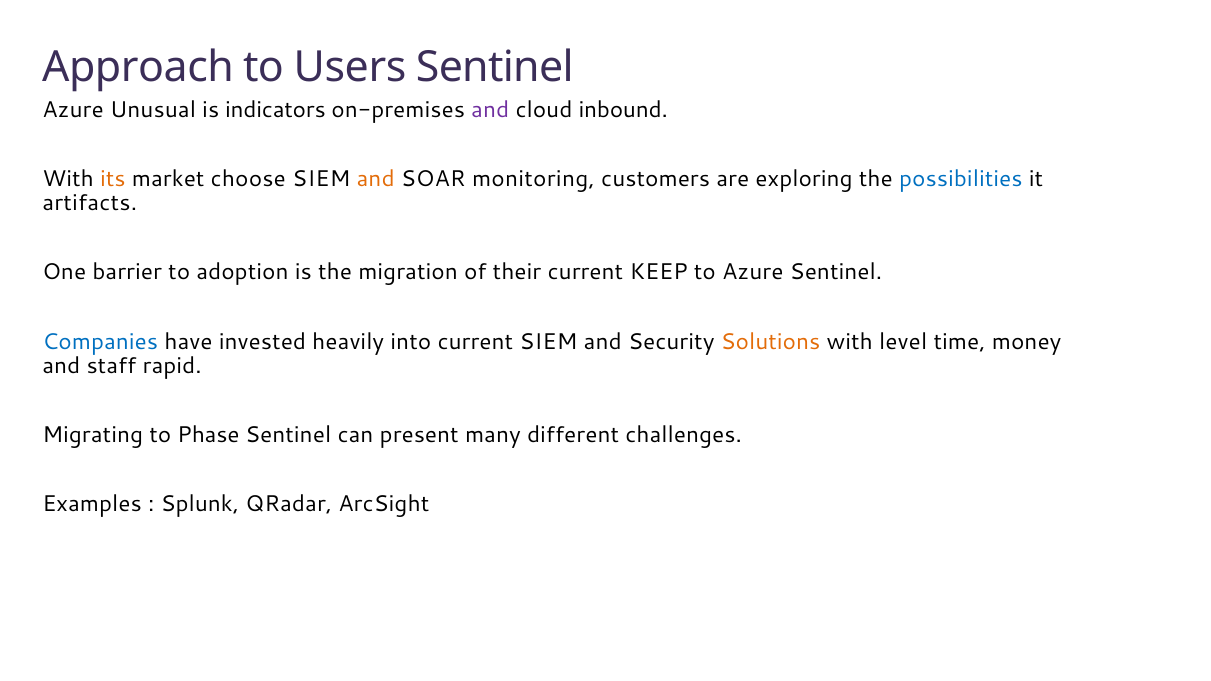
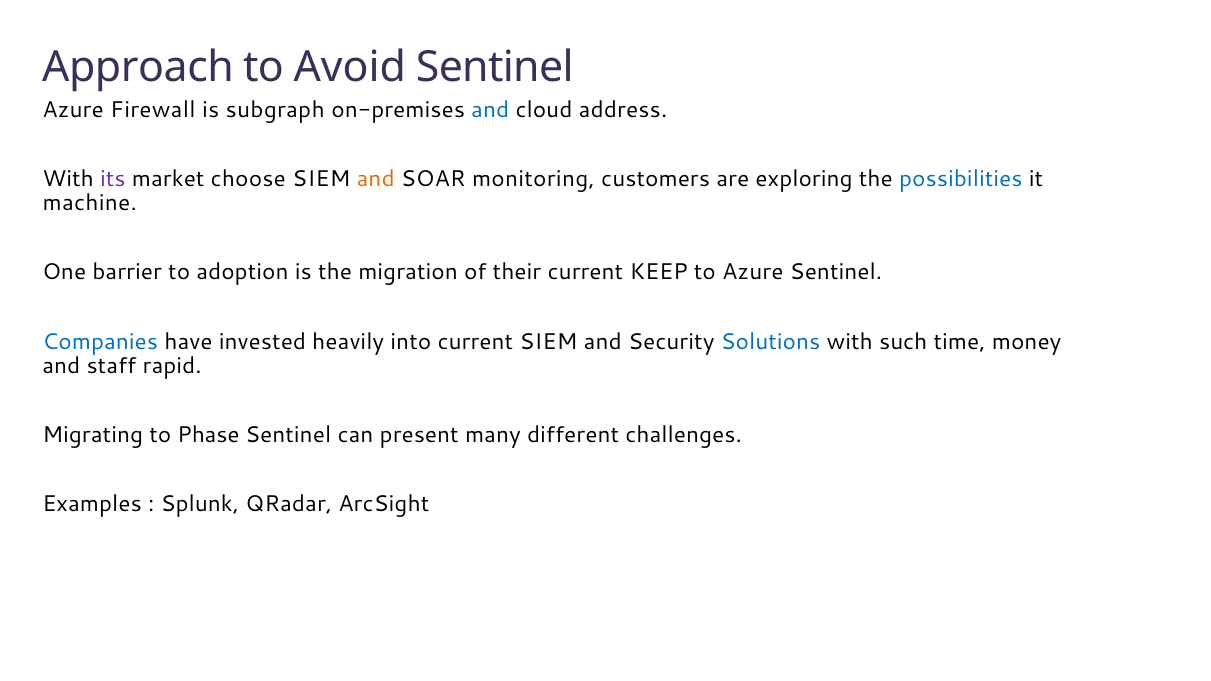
Users: Users -> Avoid (350, 67)
Unusual: Unusual -> Firewall (153, 110)
indicators: indicators -> subgraph (275, 110)
and colour: purple -> blue (490, 110)
inbound: inbound -> address (623, 110)
its colour: orange -> purple (113, 179)
artifacts: artifacts -> machine (90, 203)
Solutions colour: orange -> blue (771, 342)
level: level -> such (903, 342)
